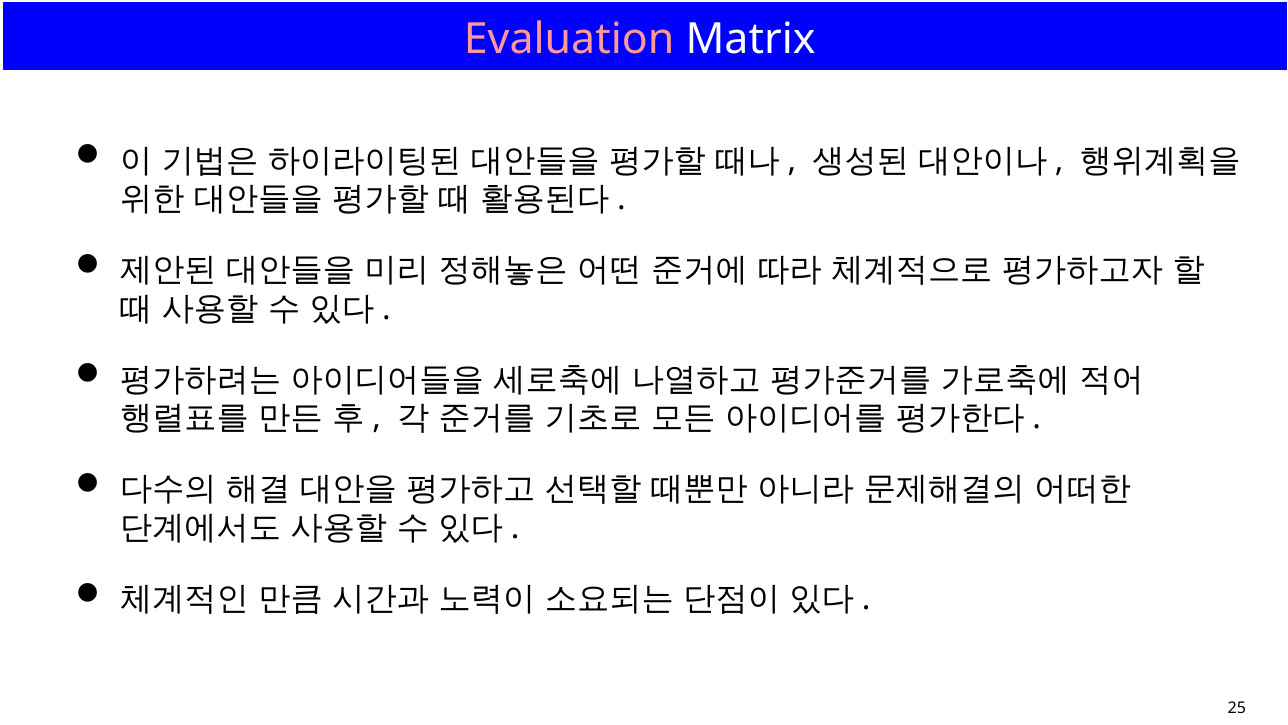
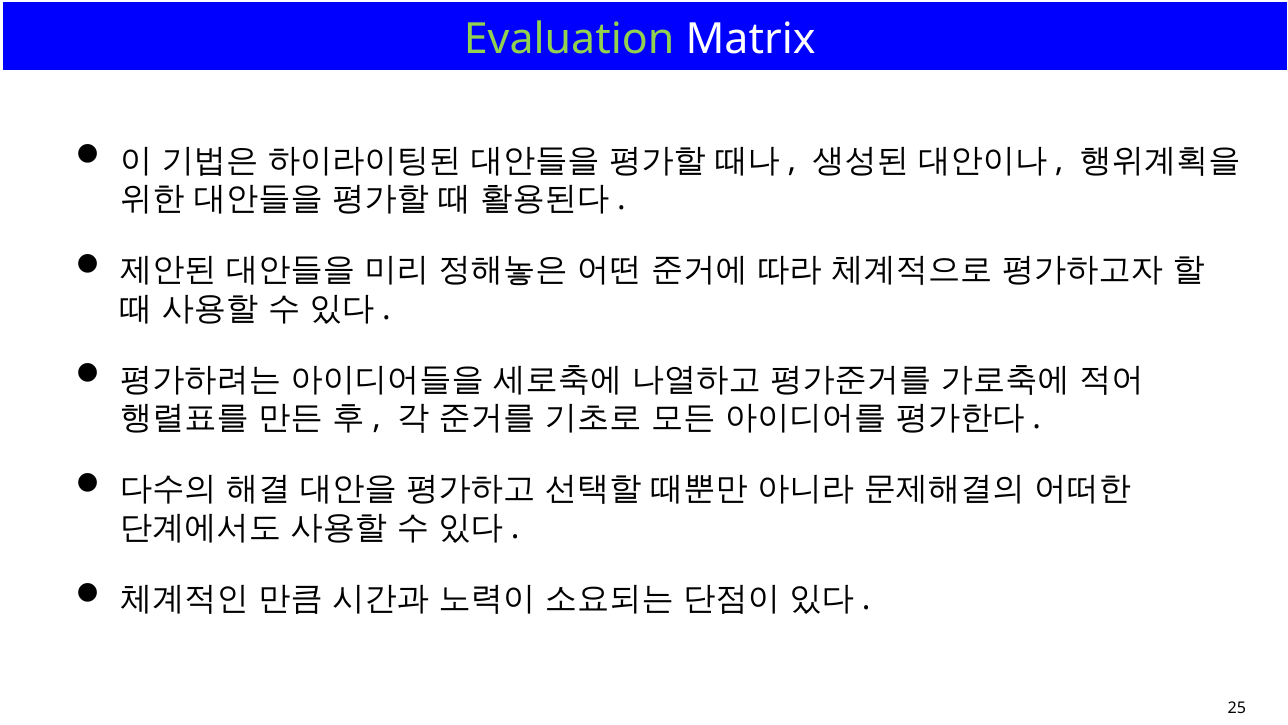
Evaluation colour: pink -> light green (569, 39)
